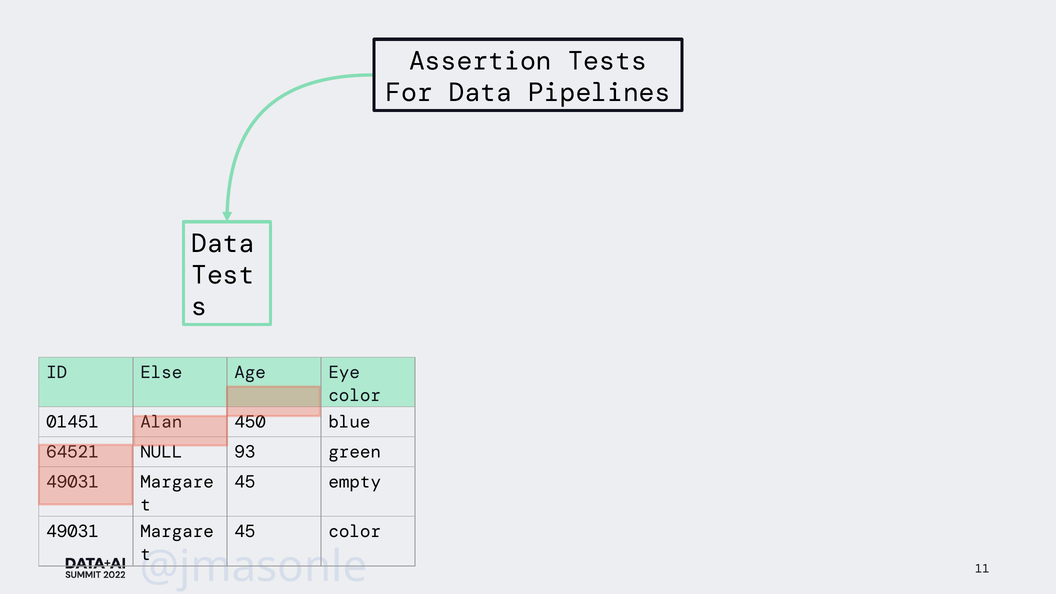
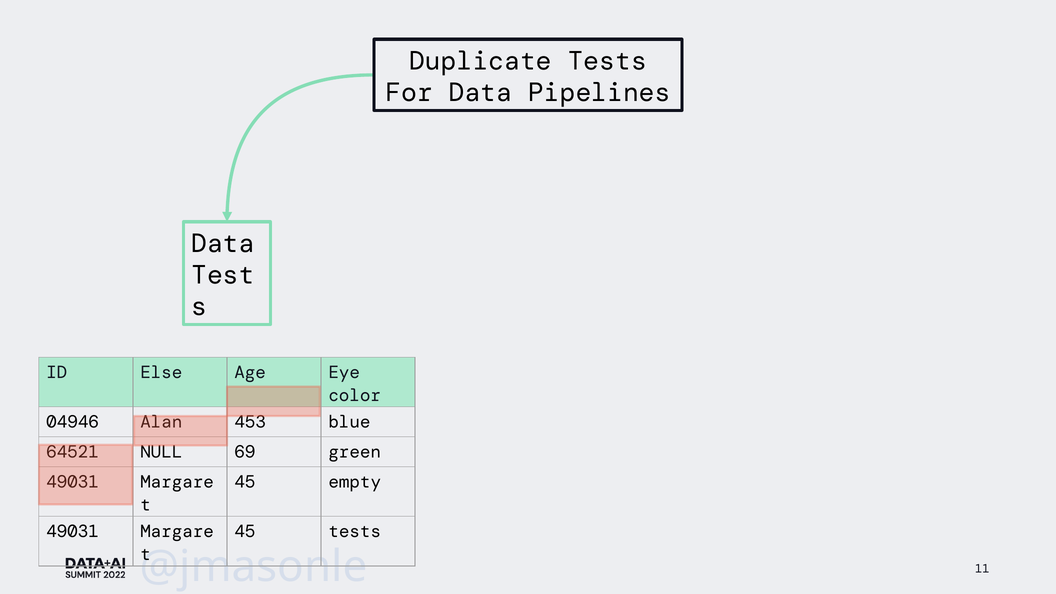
Assertion: Assertion -> Duplicate (480, 61)
01451: 01451 -> 04946 (73, 422)
450: 450 -> 453 (250, 422)
93: 93 -> 69 (245, 452)
45 color: color -> tests (355, 532)
